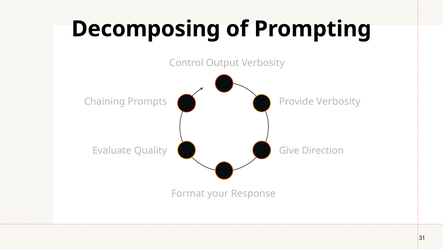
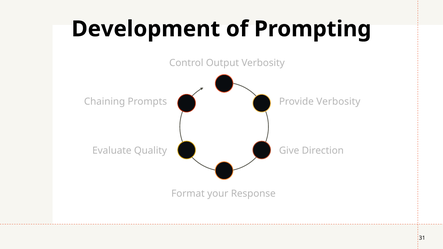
Decomposing: Decomposing -> Development (146, 29)
